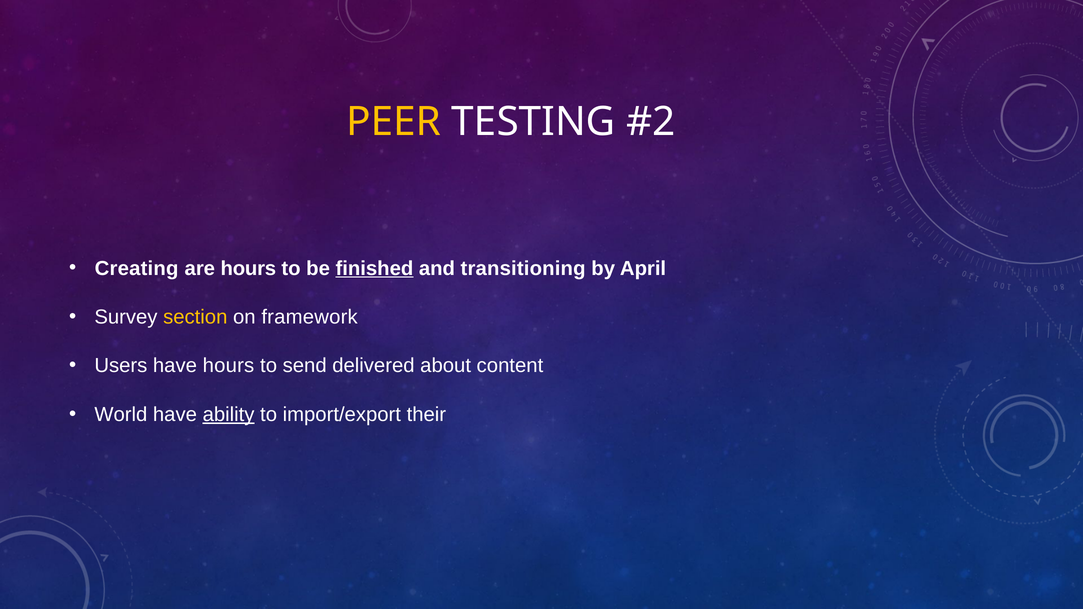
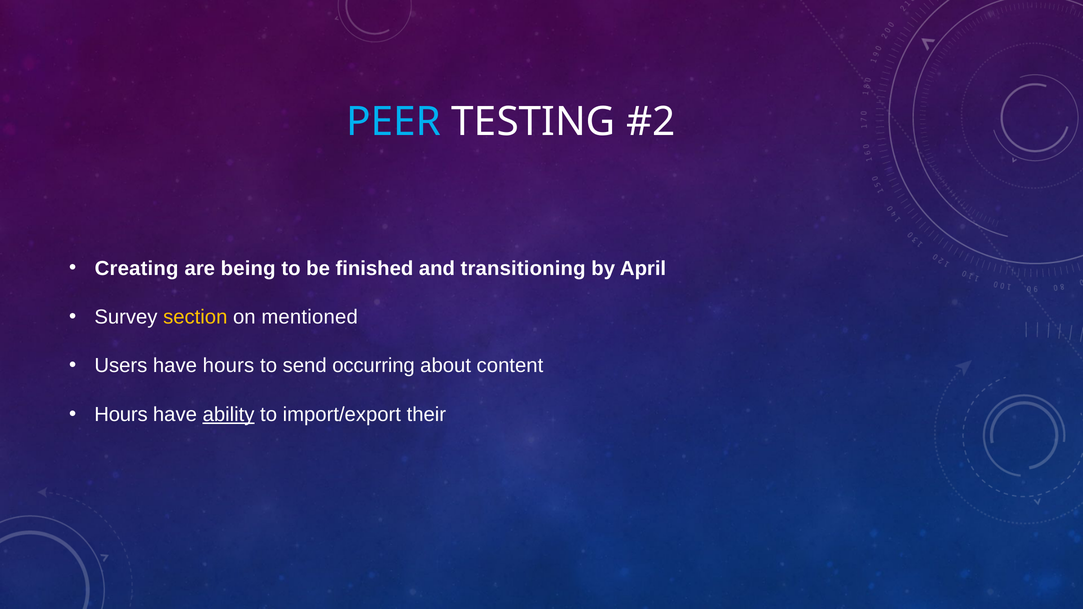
PEER colour: yellow -> light blue (393, 122)
are hours: hours -> being (248, 268)
finished underline: present -> none (374, 268)
framework: framework -> mentioned (310, 317)
delivered: delivered -> occurring (373, 366)
World: World -> Hours (121, 415)
